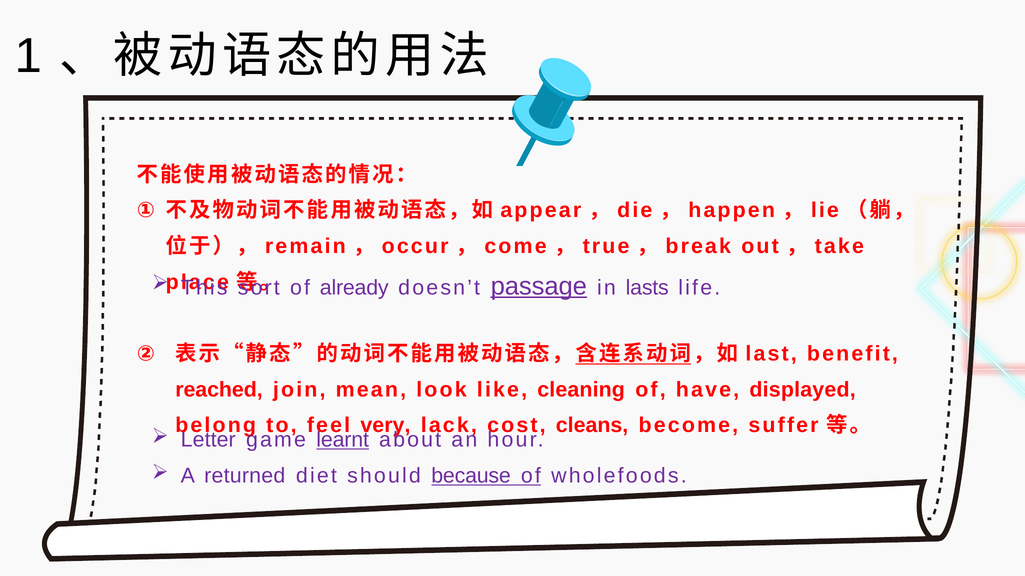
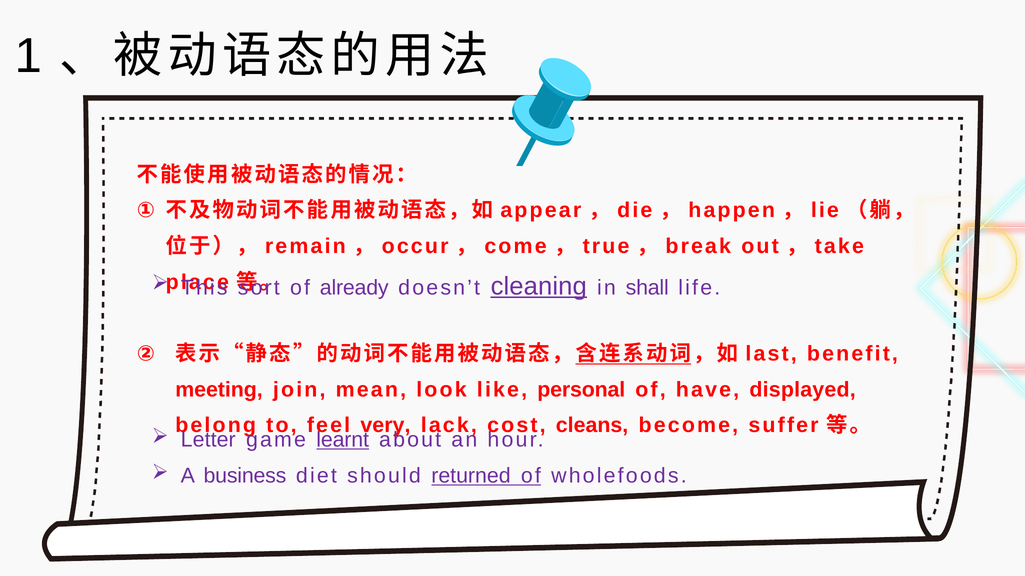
passage: passage -> cleaning (539, 286)
lasts: lasts -> shall (647, 288)
reached: reached -> meeting (219, 390)
cleaning: cleaning -> personal (581, 390)
returned: returned -> business (245, 476)
because: because -> returned (471, 476)
